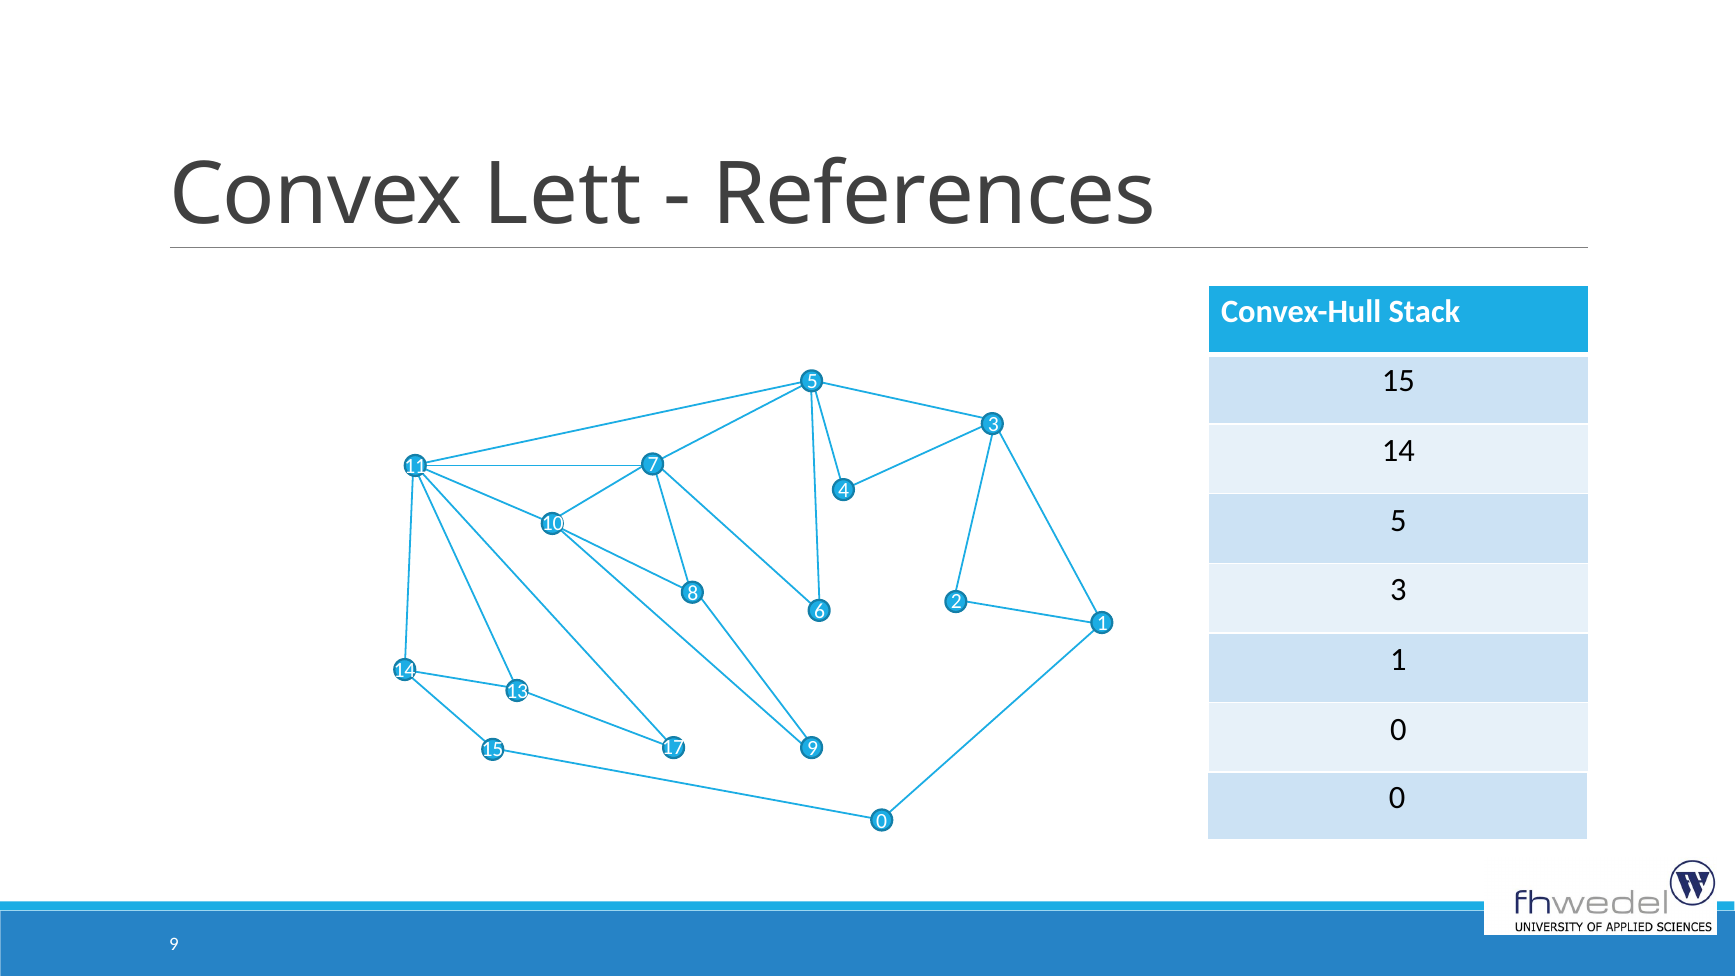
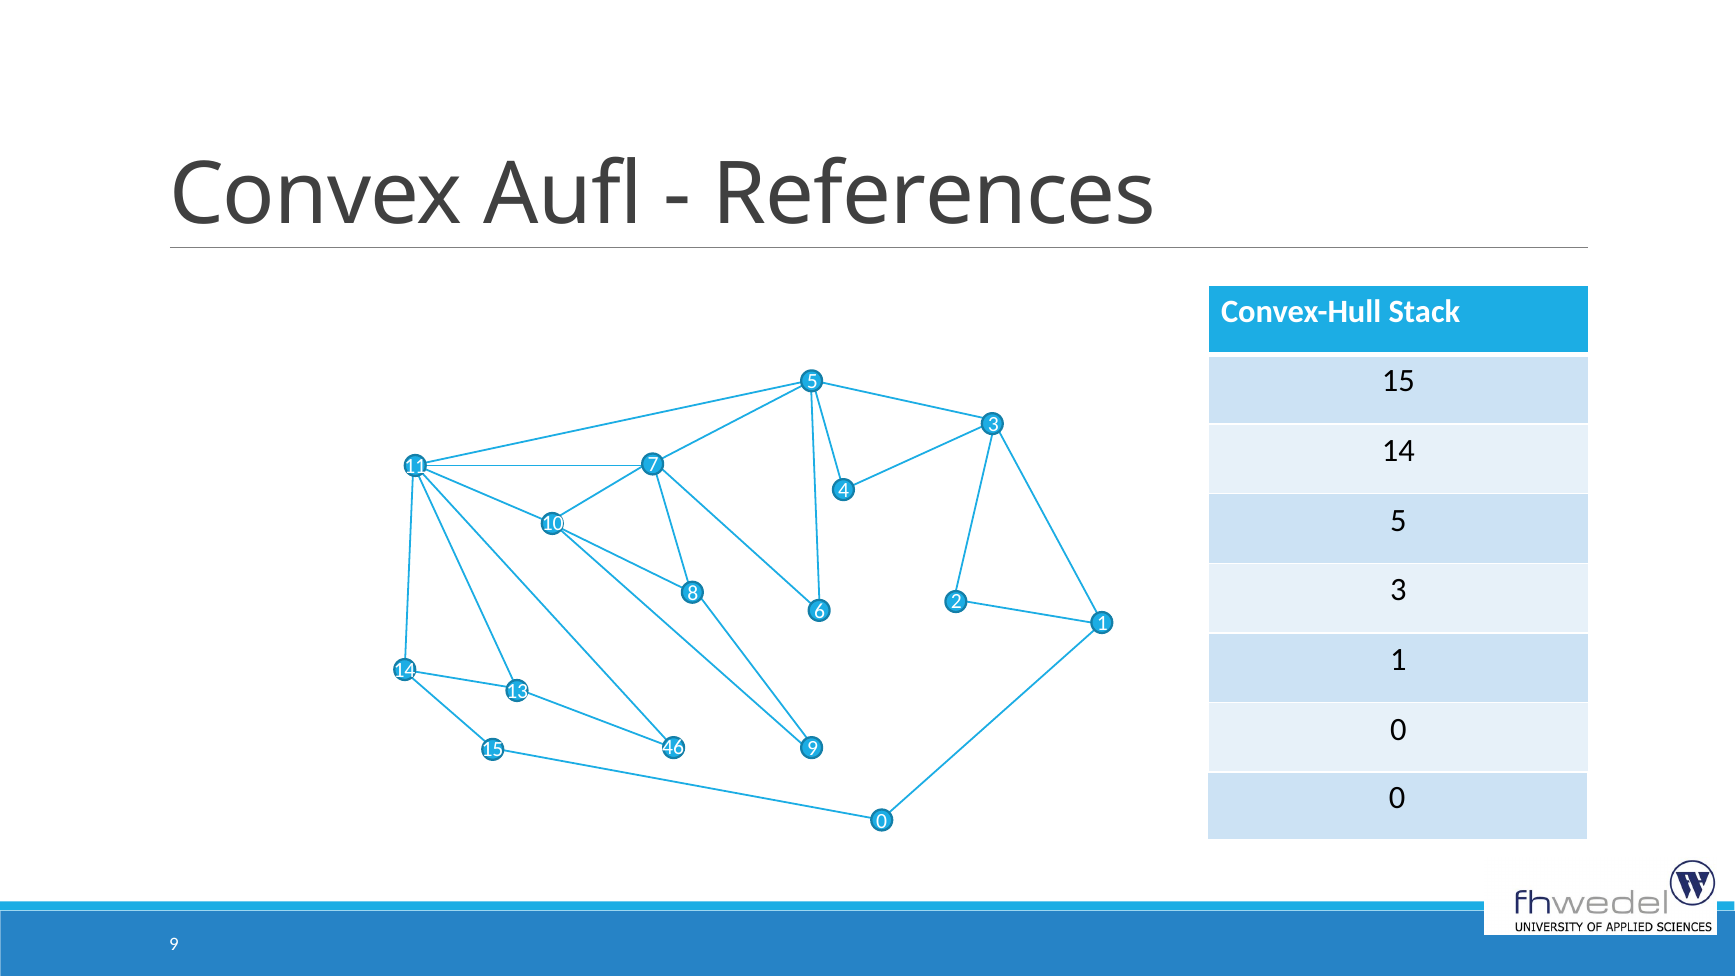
Lett: Lett -> Aufl (563, 194)
17: 17 -> 46 (673, 747)
